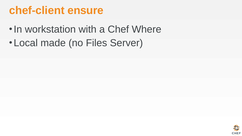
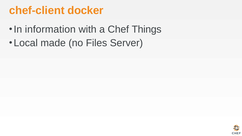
ensure: ensure -> docker (86, 10)
workstation: workstation -> information (50, 29)
Where: Where -> Things (147, 29)
